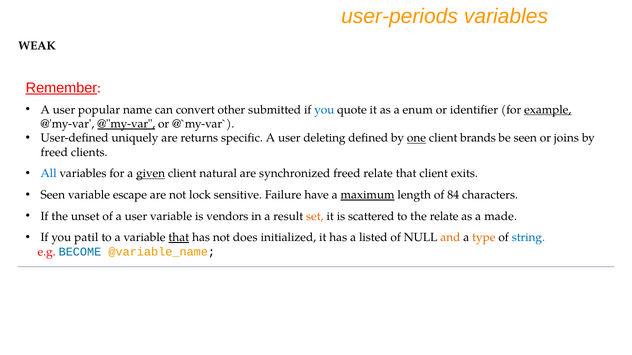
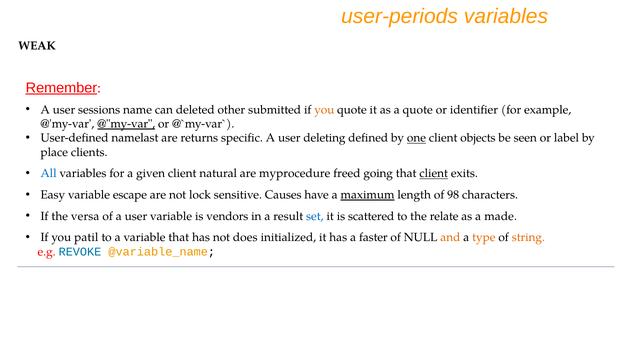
popular: popular -> sessions (99, 110)
convert: convert -> deleted (195, 110)
you colour: blue -> orange (324, 110)
a enum: enum -> quote (418, 110)
example underline: present -> none (548, 110)
uniquely: uniquely -> namelast (135, 138)
brands: brands -> objects (478, 138)
joins: joins -> label (567, 138)
freed: freed -> place (54, 152)
given underline: present -> none (151, 174)
synchronized: synchronized -> myprocedure (295, 174)
freed relate: relate -> going (378, 174)
client underline: none -> present (434, 174)
Seen: Seen -> Easy (53, 195)
Failure: Failure -> Causes (283, 195)
84: 84 -> 98 (453, 195)
unset: unset -> versa (85, 216)
set colour: orange -> blue (315, 216)
that underline: present -> none (179, 238)
listed: listed -> faster (373, 238)
string colour: blue -> orange (528, 238)
BECOME: BECOME -> REVOKE (80, 252)
